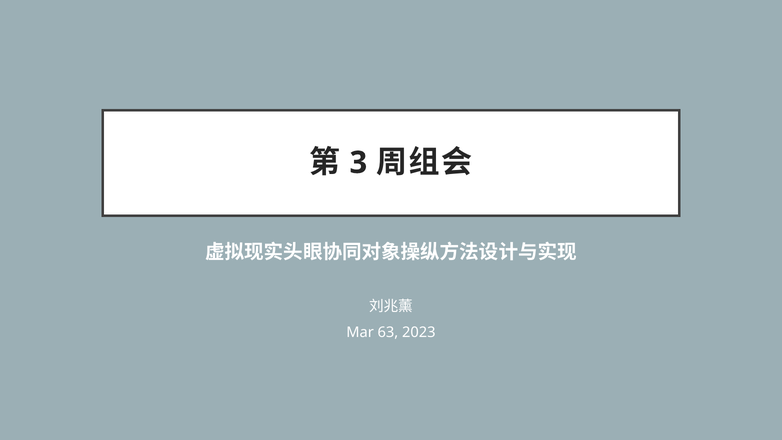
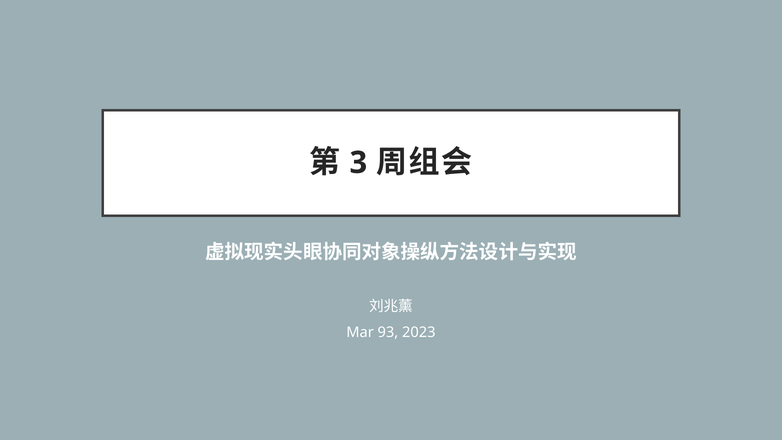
63: 63 -> 93 (388, 332)
